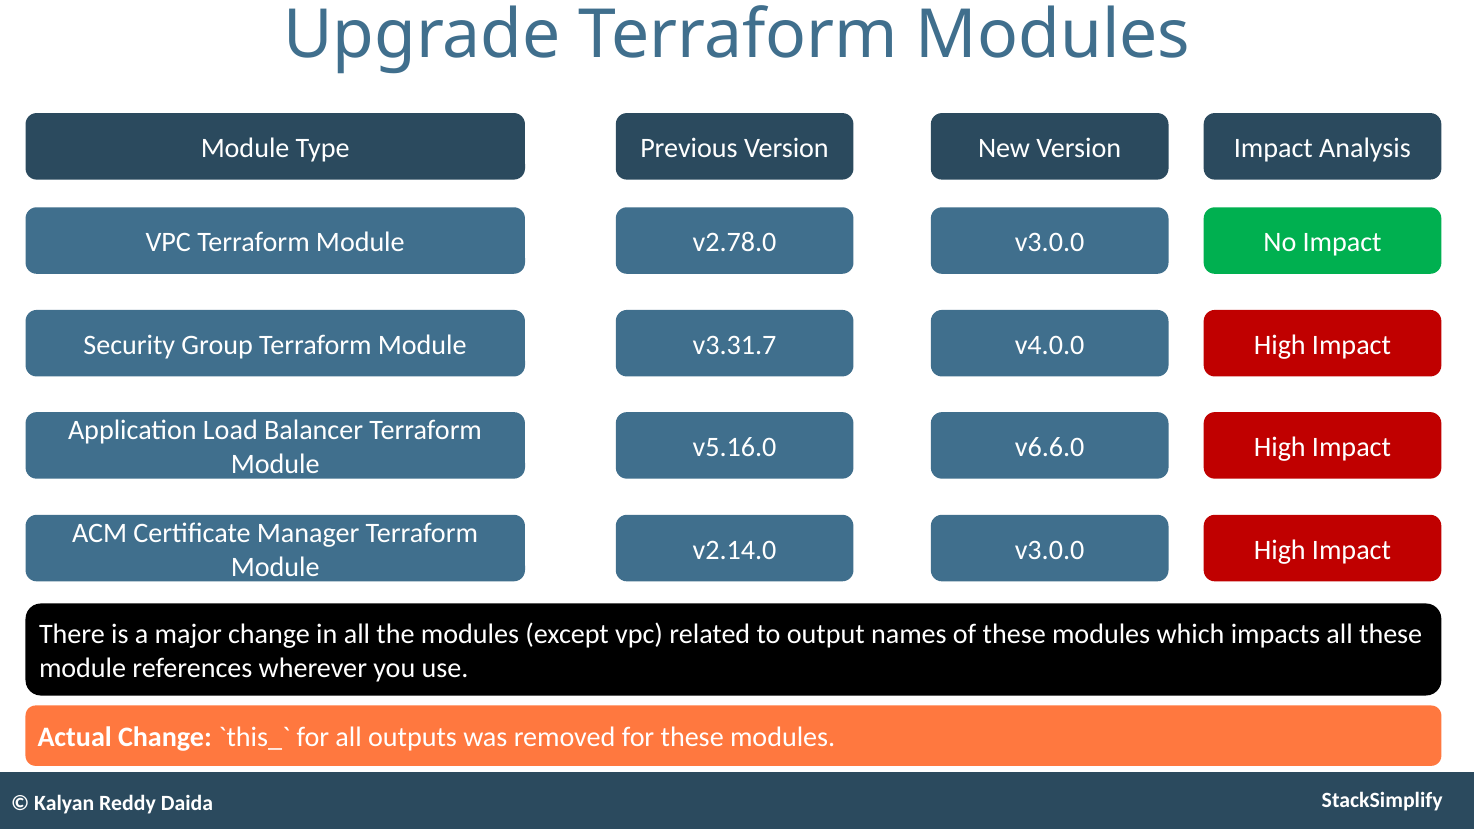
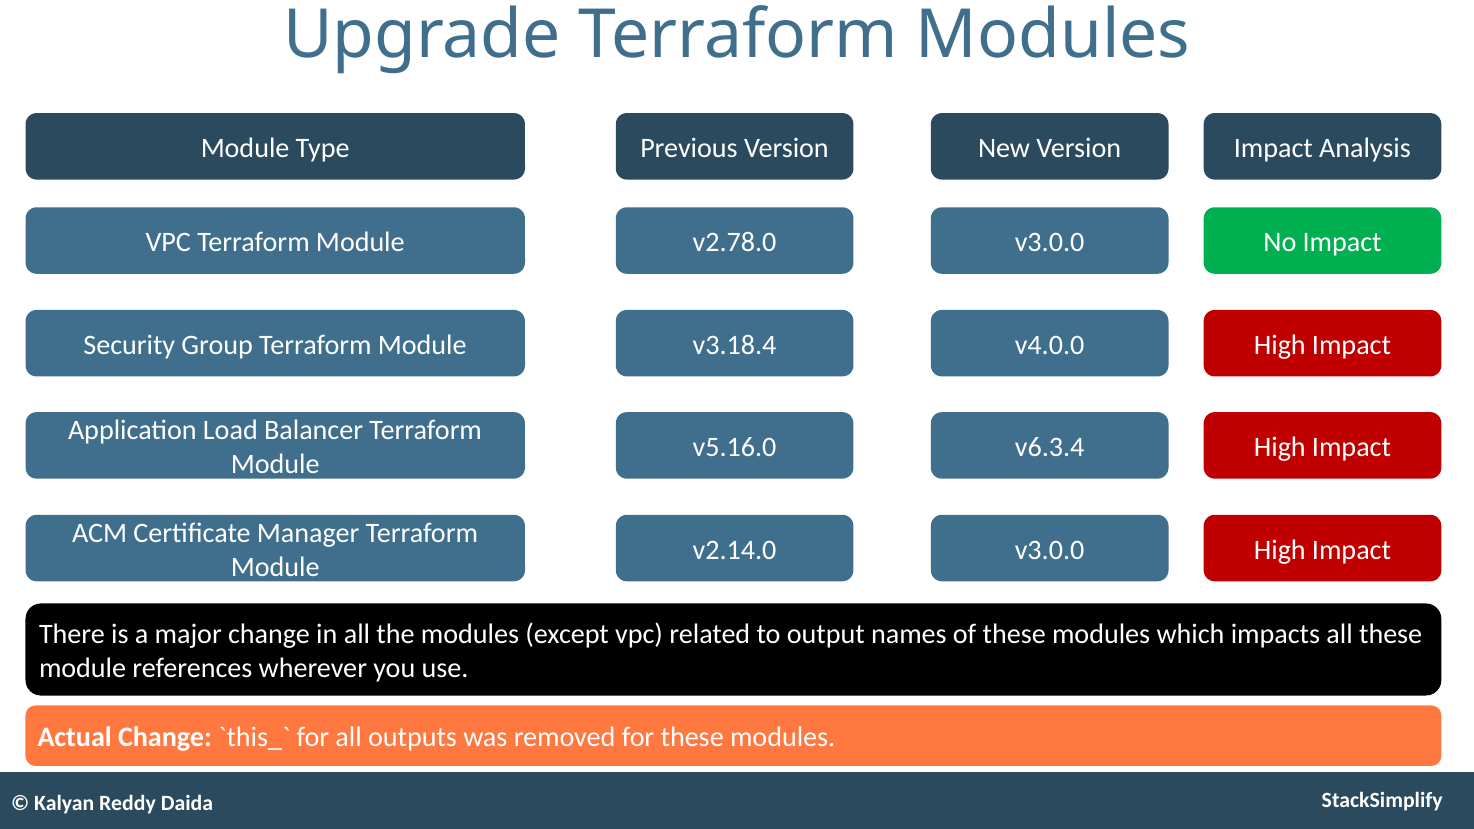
v3.31.7: v3.31.7 -> v3.18.4 (735, 345)
v6.6.0: v6.6.0 -> v6.3.4 (1050, 447)
